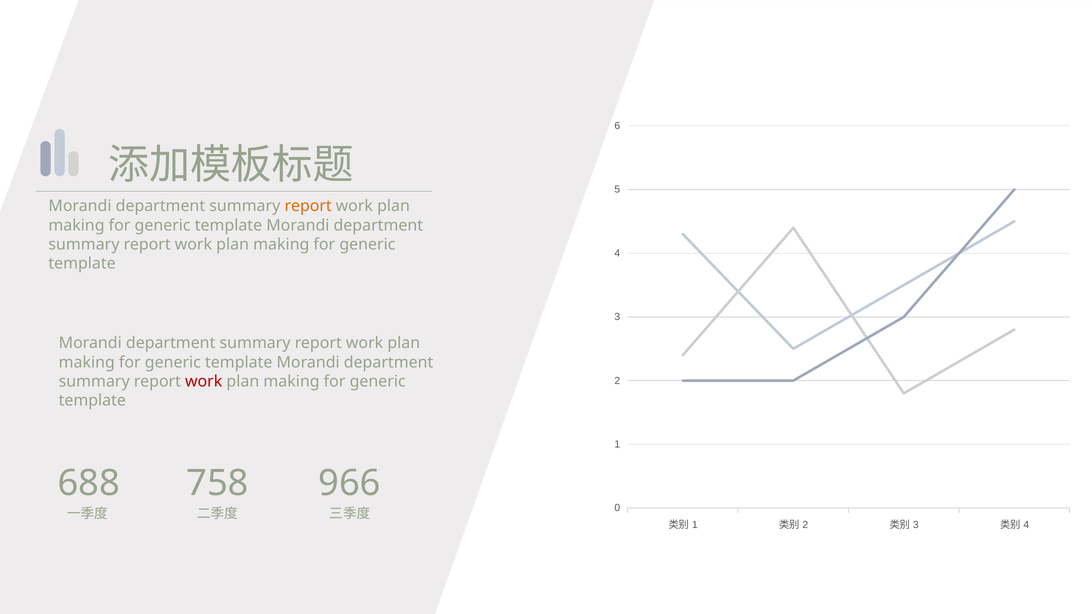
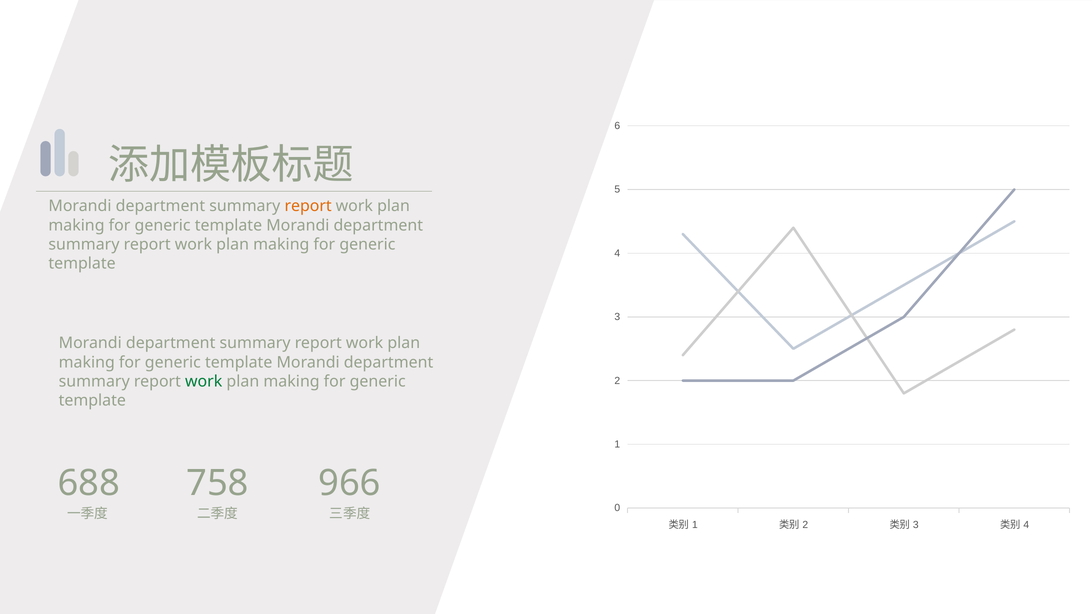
work colour: red -> green (204, 382)
